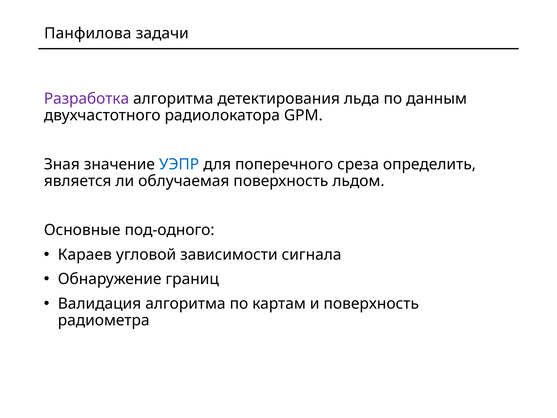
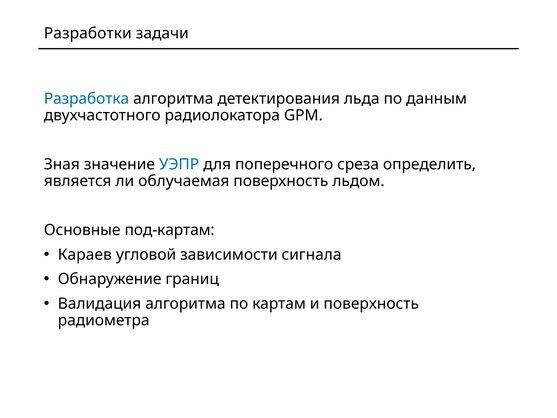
Панфилова: Панфилова -> Разработки (88, 33)
Разработка colour: purple -> blue (86, 99)
под-одного: под-одного -> под-картам (170, 230)
